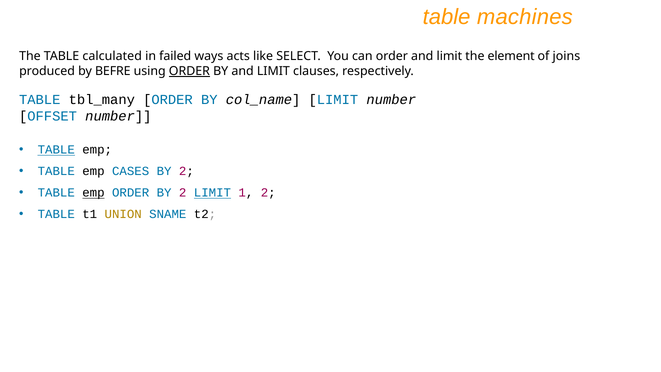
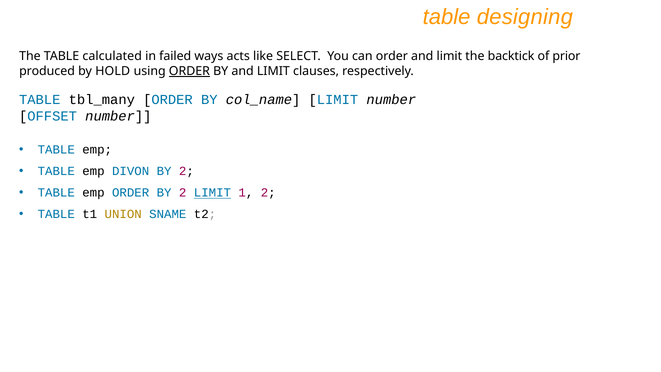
machines: machines -> designing (525, 17)
element: element -> backtick (511, 56)
joins: joins -> prior (566, 56)
BEFRE: BEFRE -> HOLD (113, 71)
TABLE underline: present -> none (56, 150)
CASES: CASES -> DIVON (131, 171)
emp underline: present -> none (93, 193)
